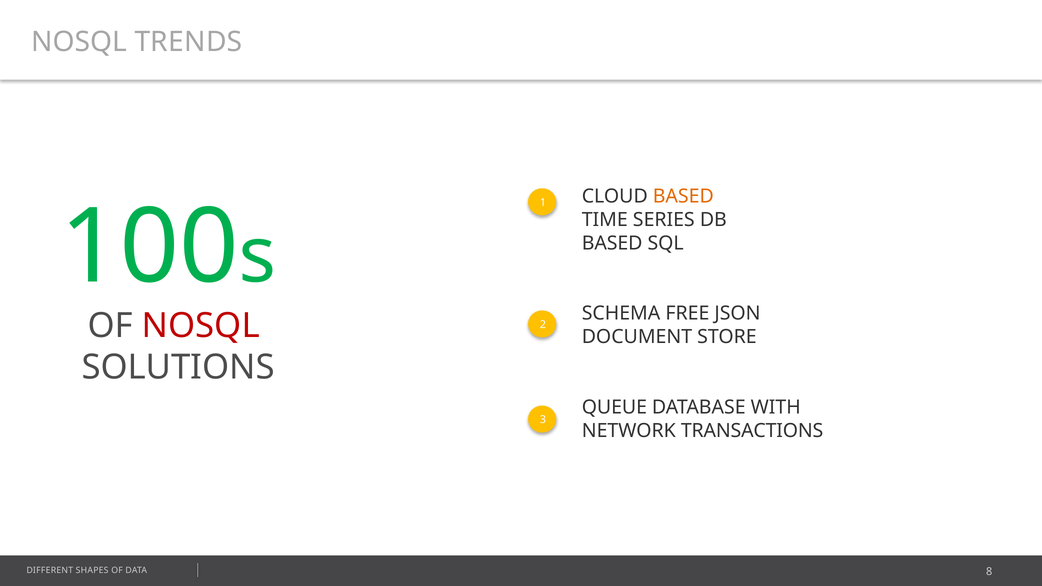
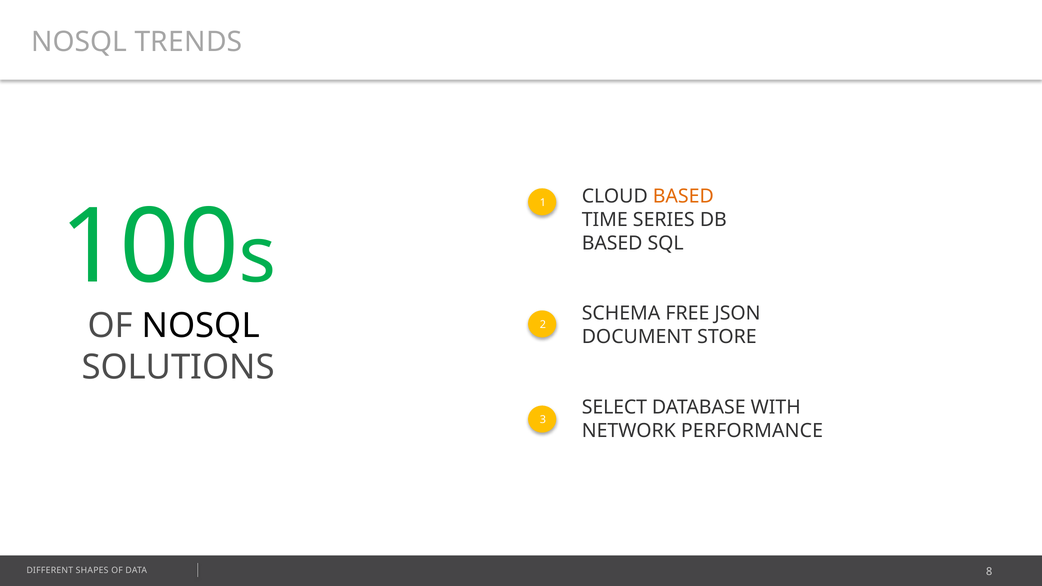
NOSQL colour: red -> black (201, 326)
QUEUE: QUEUE -> SELECT (614, 407)
TRANSACTIONS: TRANSACTIONS -> PERFORMANCE (752, 431)
